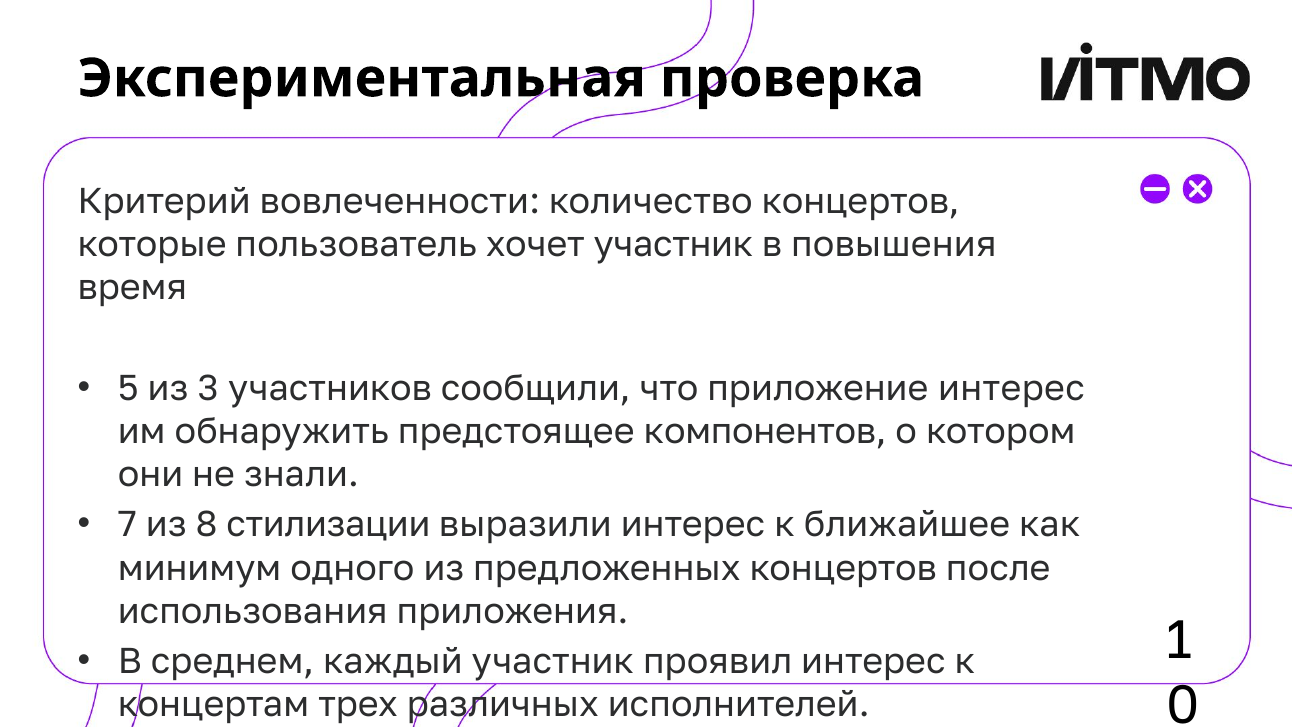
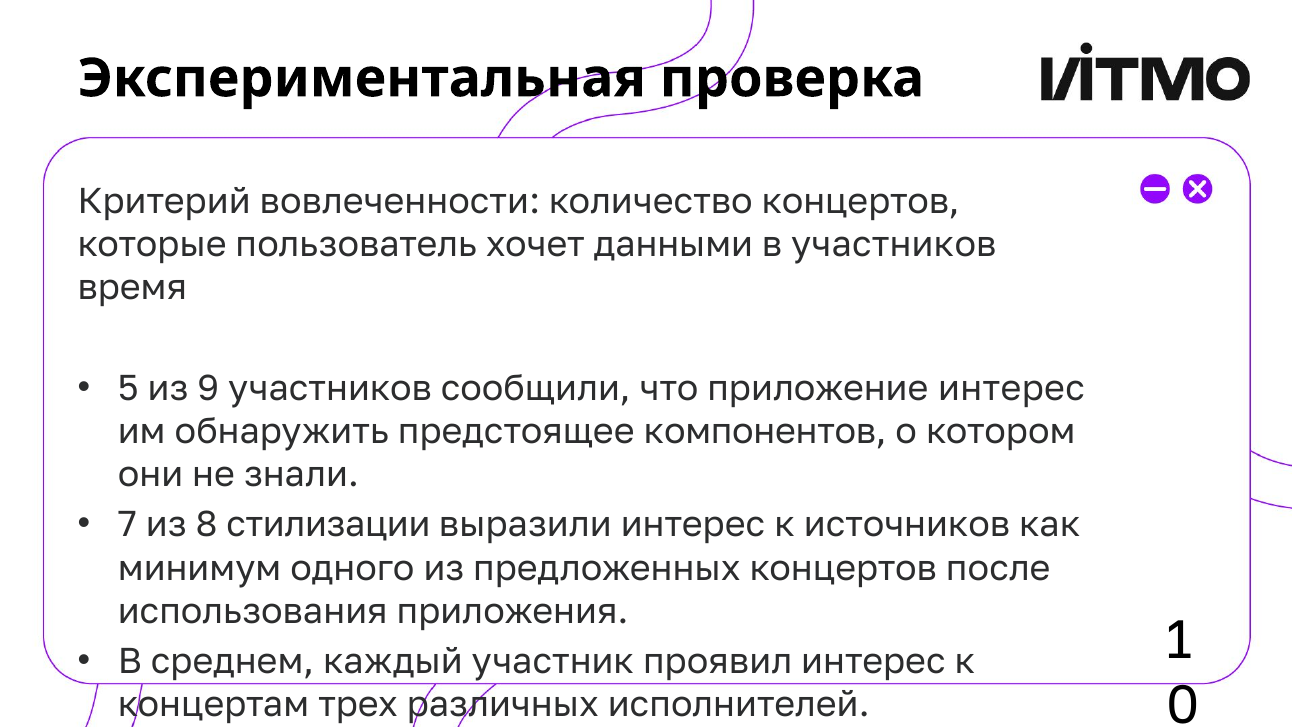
хочет участник: участник -> данными (673, 245)
в повышения: повышения -> участников (894, 245)
3: 3 -> 9 (208, 388)
ближайшее: ближайшее -> источников (907, 525)
